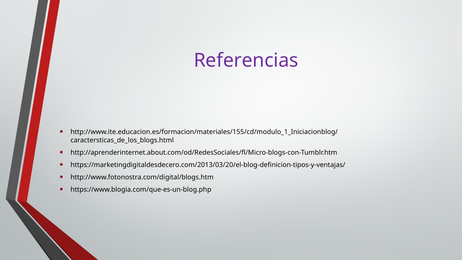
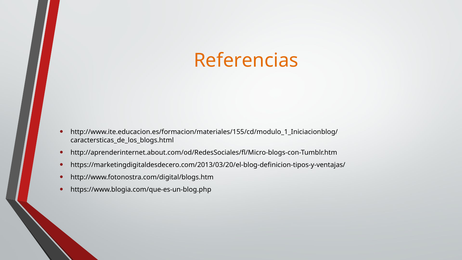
Referencias colour: purple -> orange (246, 61)
